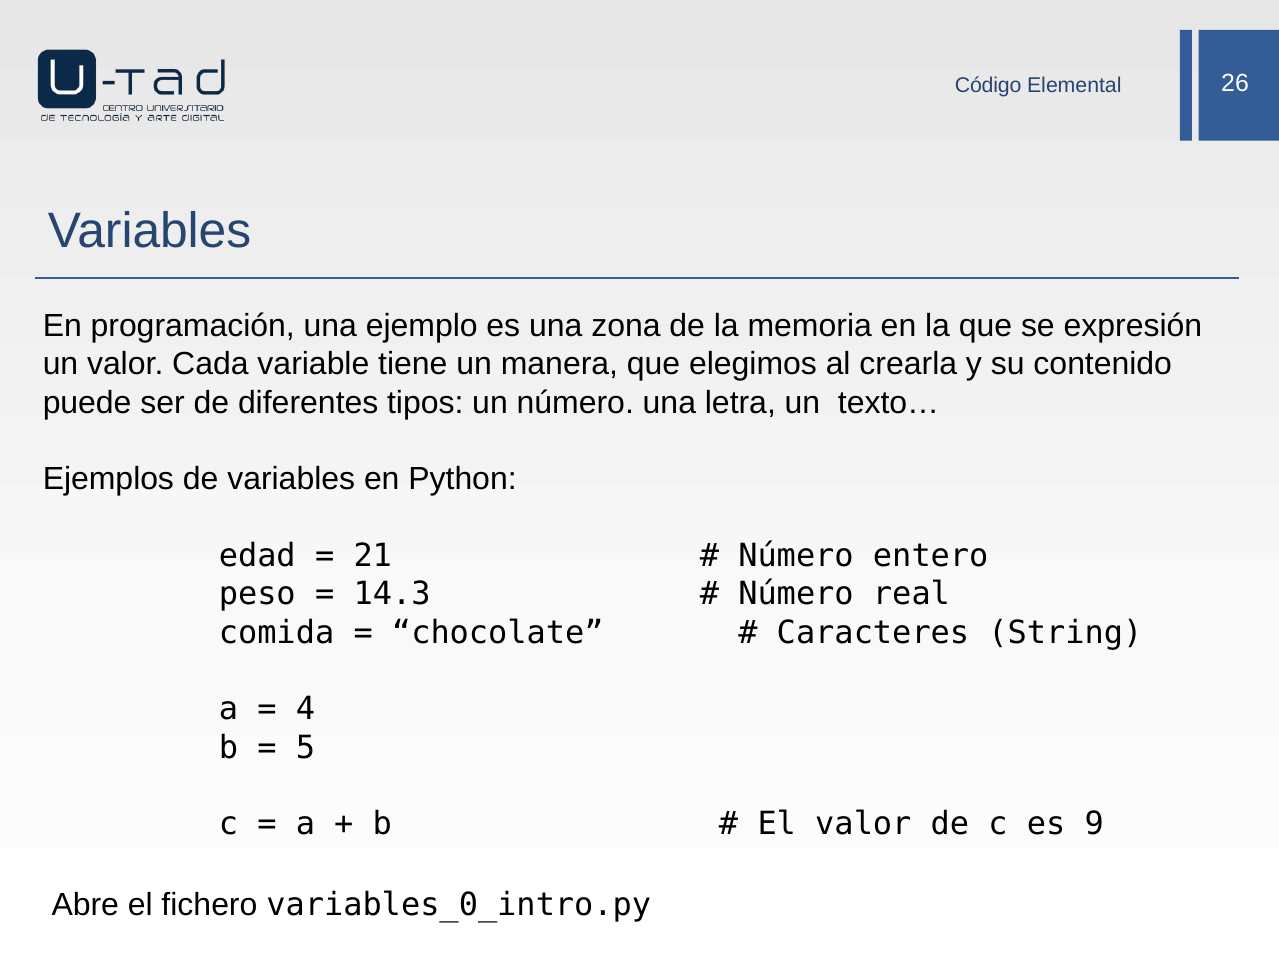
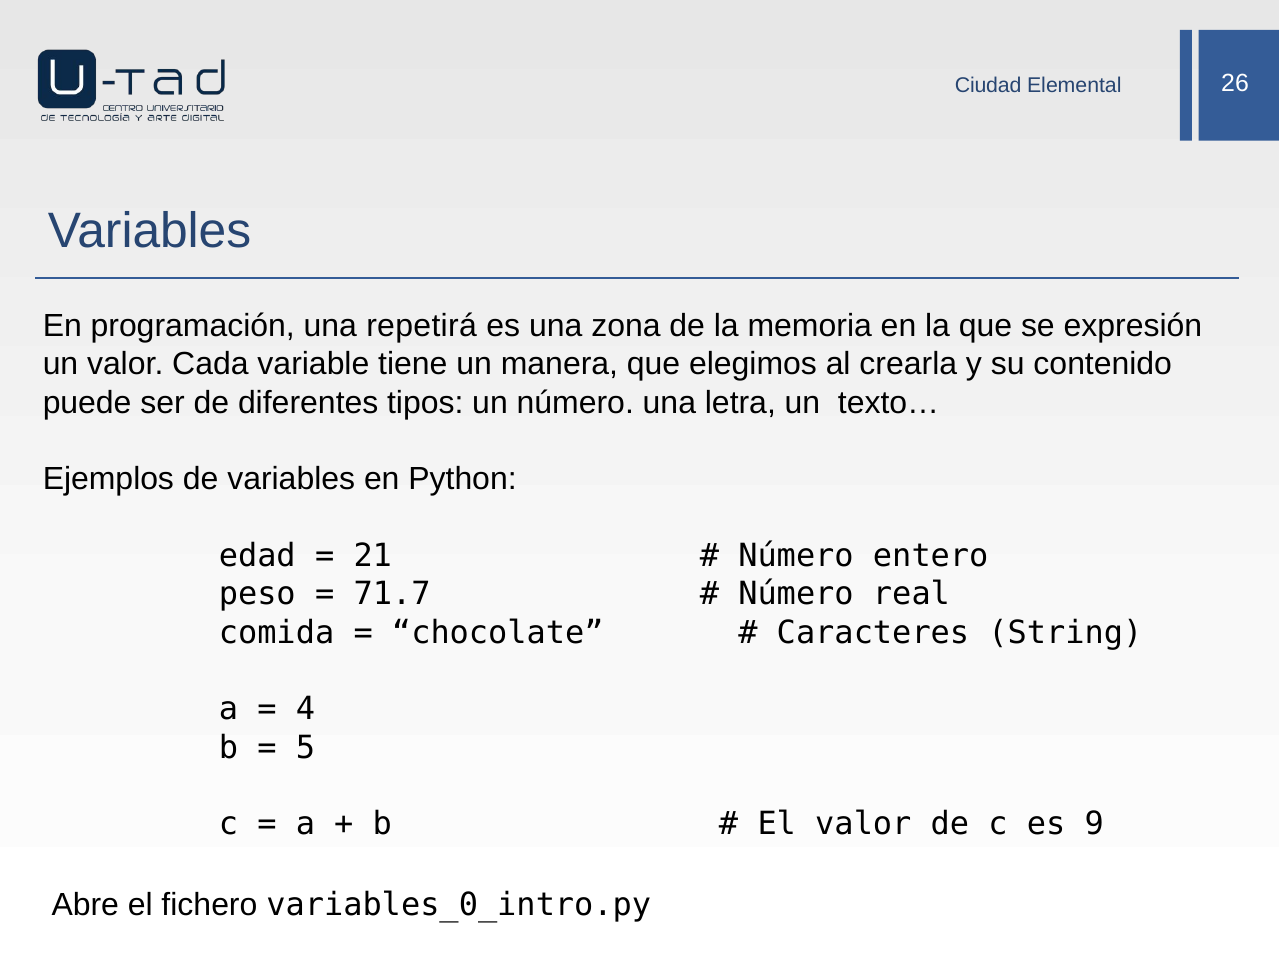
Código: Código -> Ciudad (988, 86)
ejemplo: ejemplo -> repetirá (422, 326)
14.3: 14.3 -> 71.7 (392, 594)
